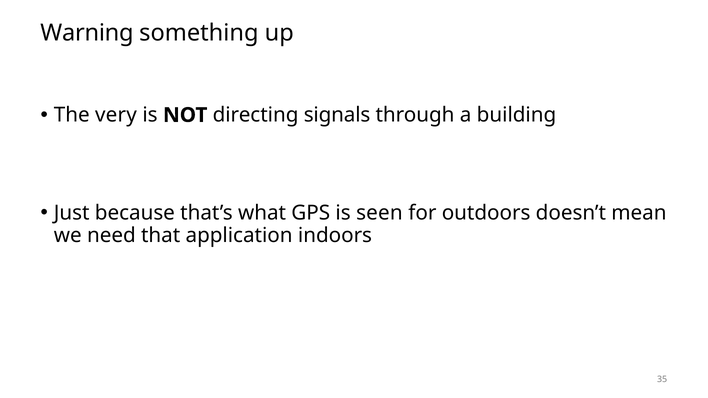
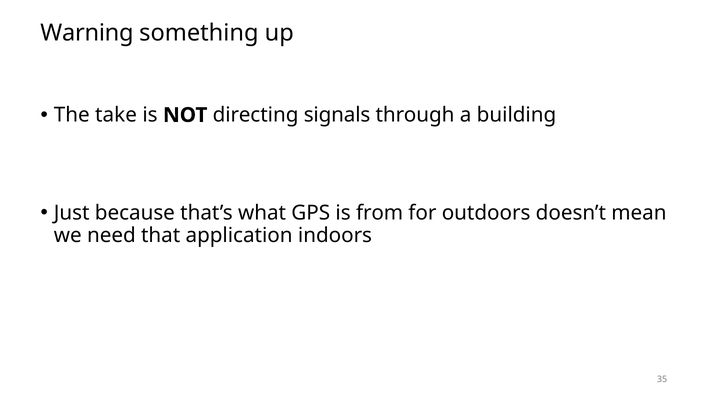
very: very -> take (116, 115)
seen: seen -> from (380, 213)
